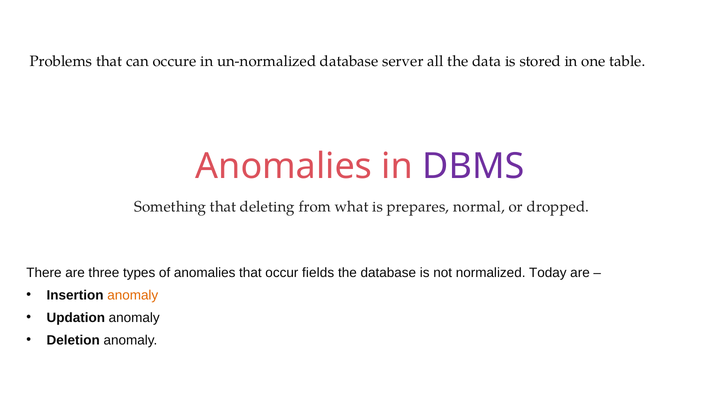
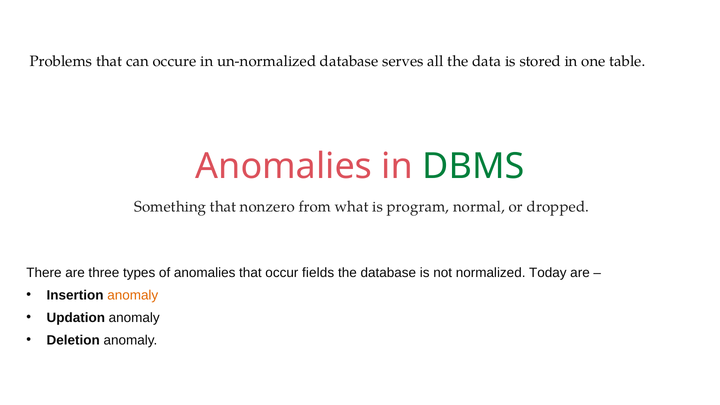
server: server -> serves (403, 61)
DBMS colour: purple -> green (473, 166)
deleting: deleting -> nonzero (267, 207)
prepares: prepares -> program (418, 207)
